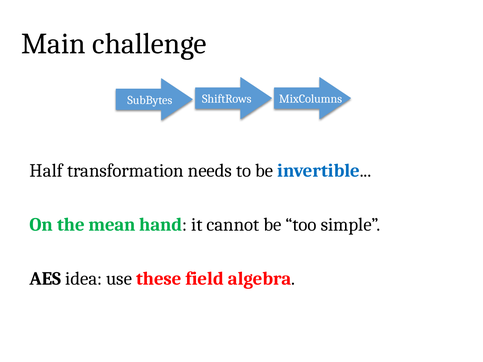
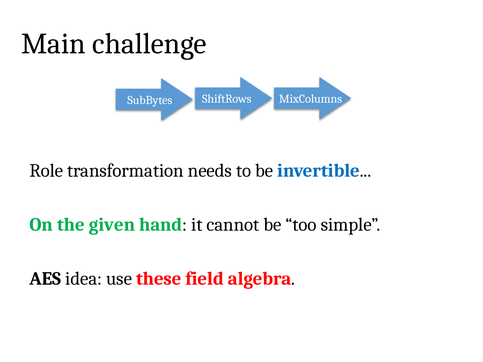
Half: Half -> Role (46, 171)
mean: mean -> given (112, 225)
